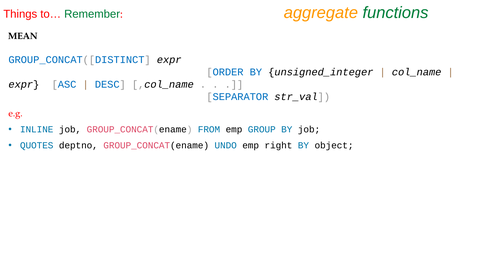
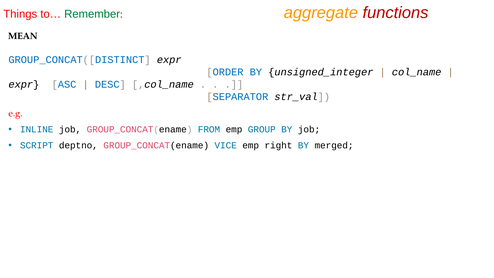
functions colour: green -> red (395, 13)
QUOTES: QUOTES -> SCRIPT (37, 146)
UNDO: UNDO -> VICE (226, 146)
object: object -> merged (334, 146)
